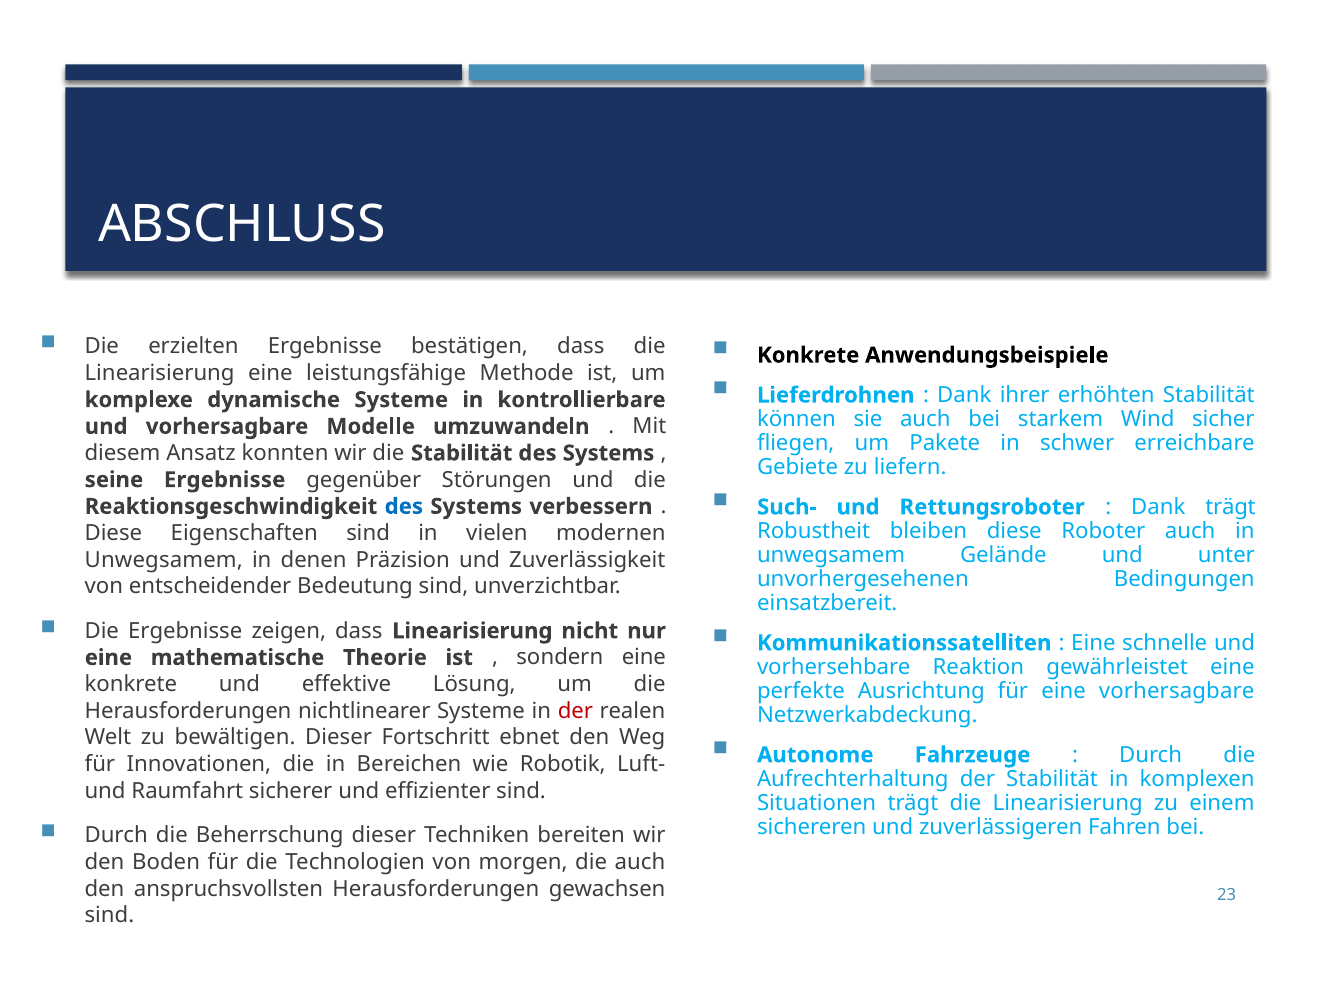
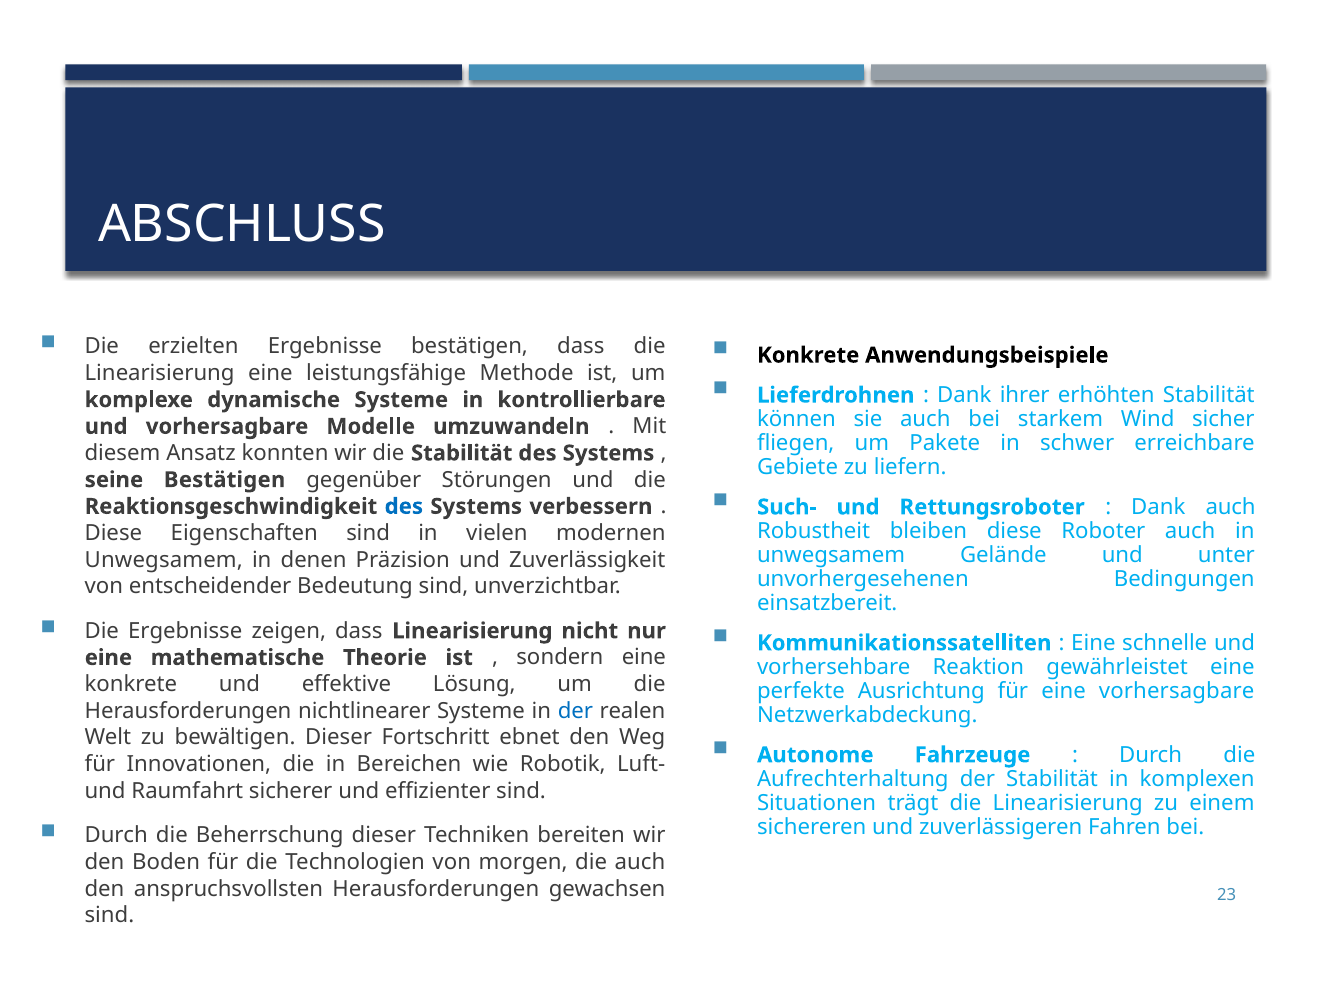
seine Ergebnisse: Ergebnisse -> Bestätigen (225, 480)
Dank trägt: trägt -> auch (1231, 507)
der colour: red -> blue (575, 711)
